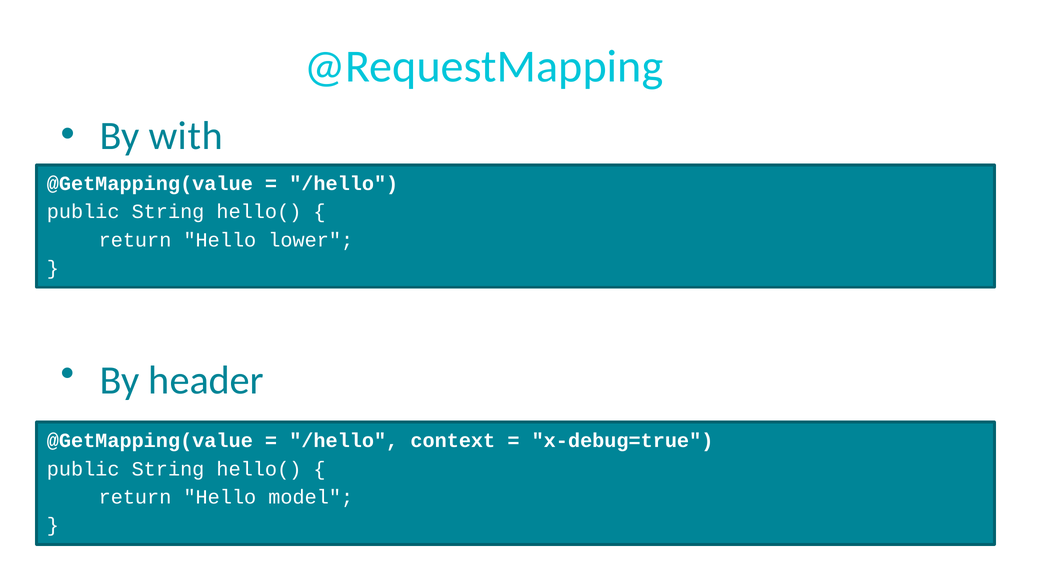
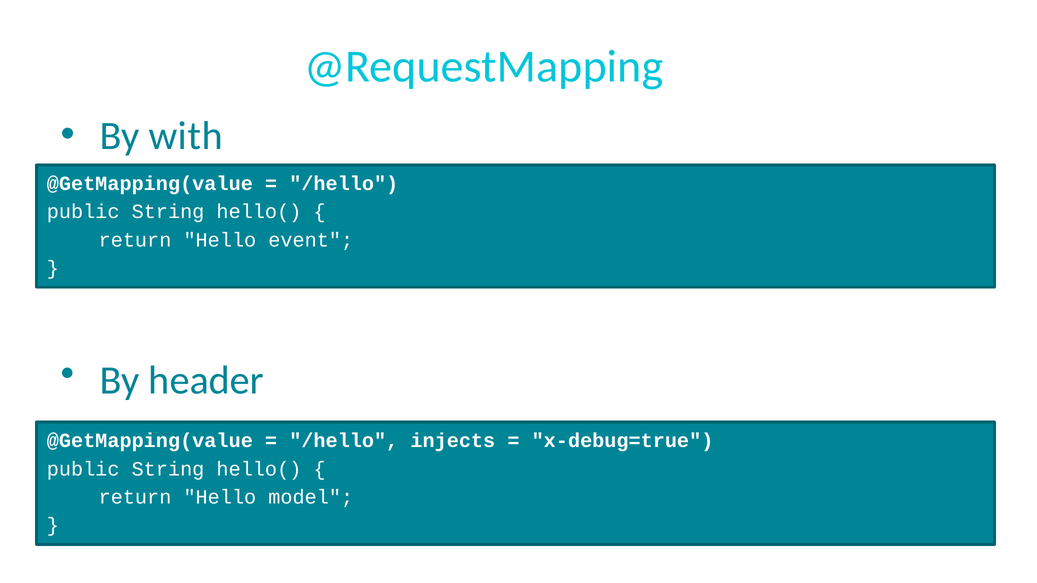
lower: lower -> event (311, 240)
context: context -> injects (453, 441)
